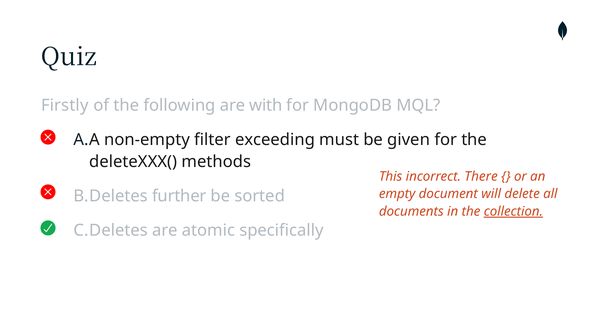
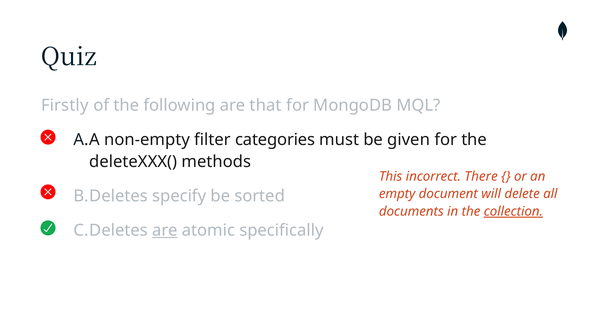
with: with -> that (266, 106)
exceeding: exceeding -> categories (275, 140)
further: further -> specify (179, 196)
are underline: none -> present (165, 231)
